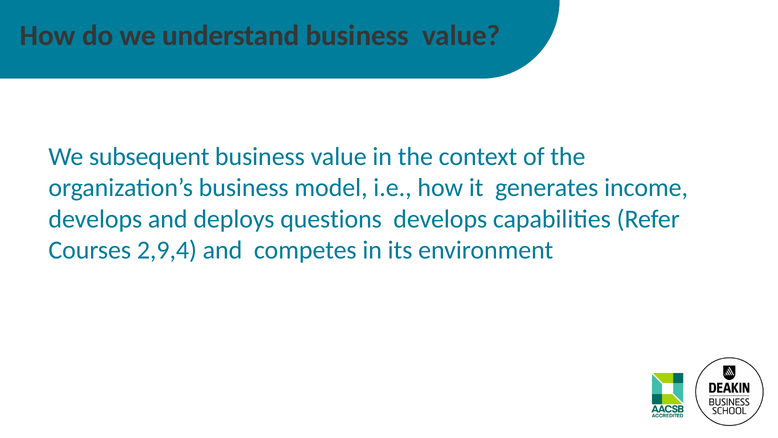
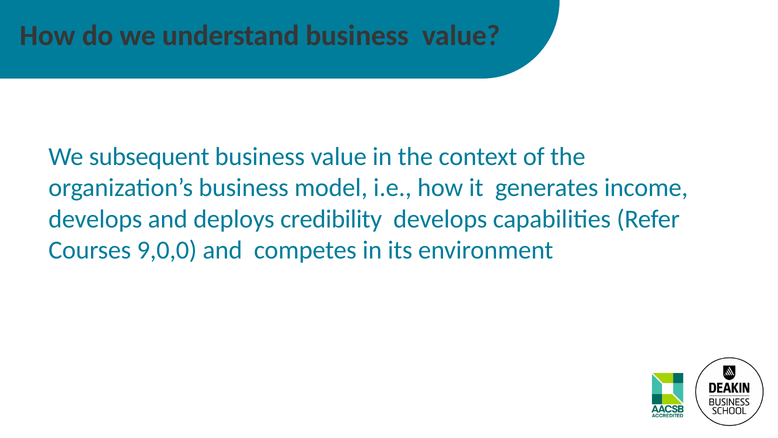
questions: questions -> credibility (331, 219)
2,9,4: 2,9,4 -> 9,0,0 (167, 250)
